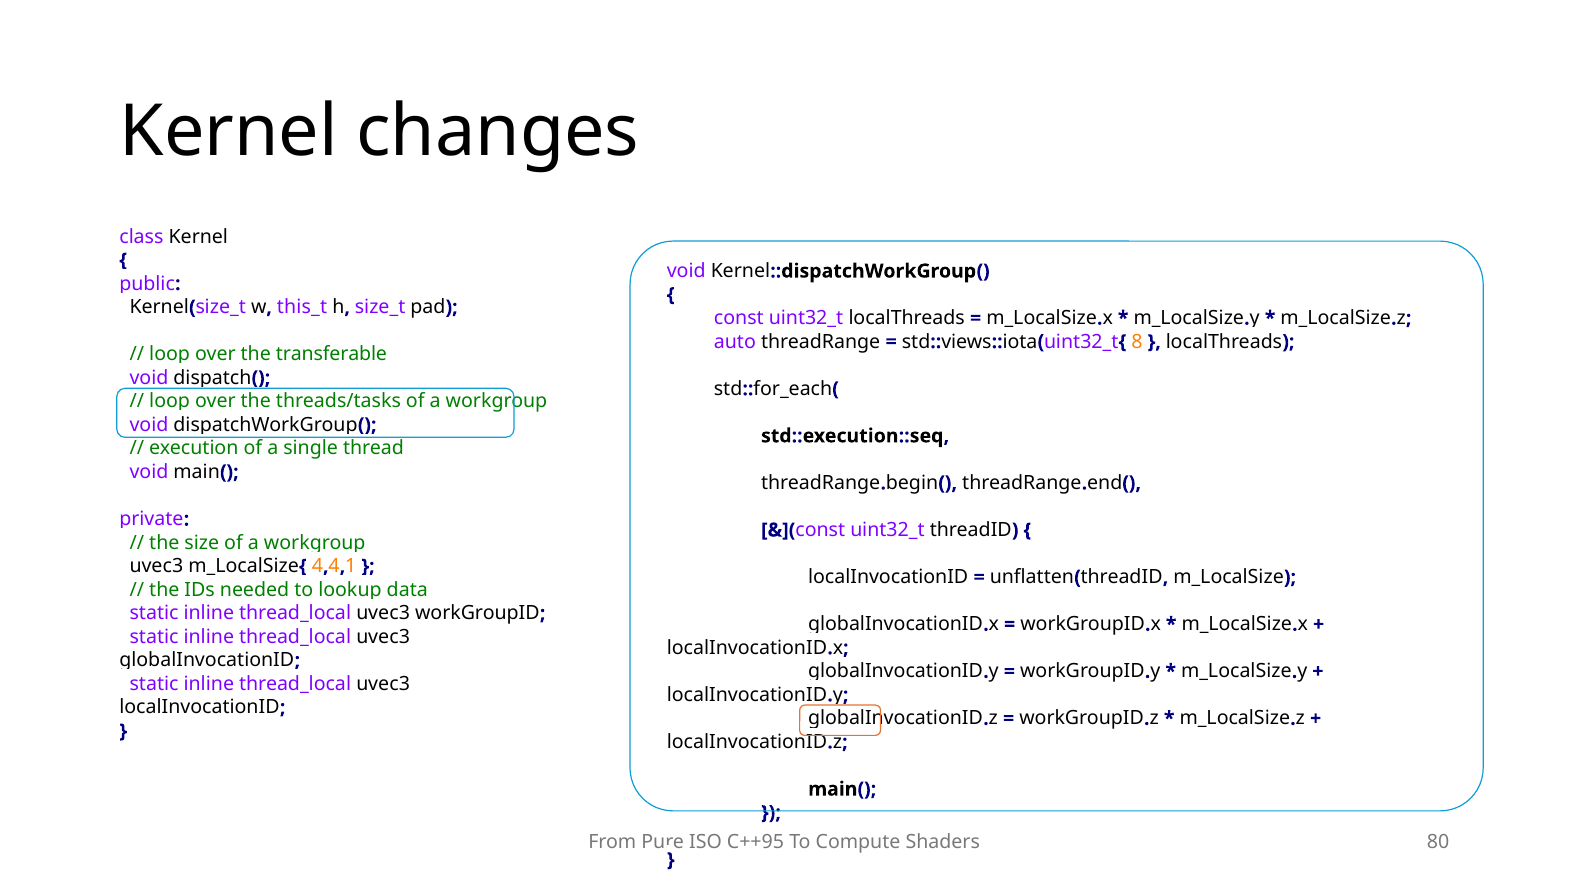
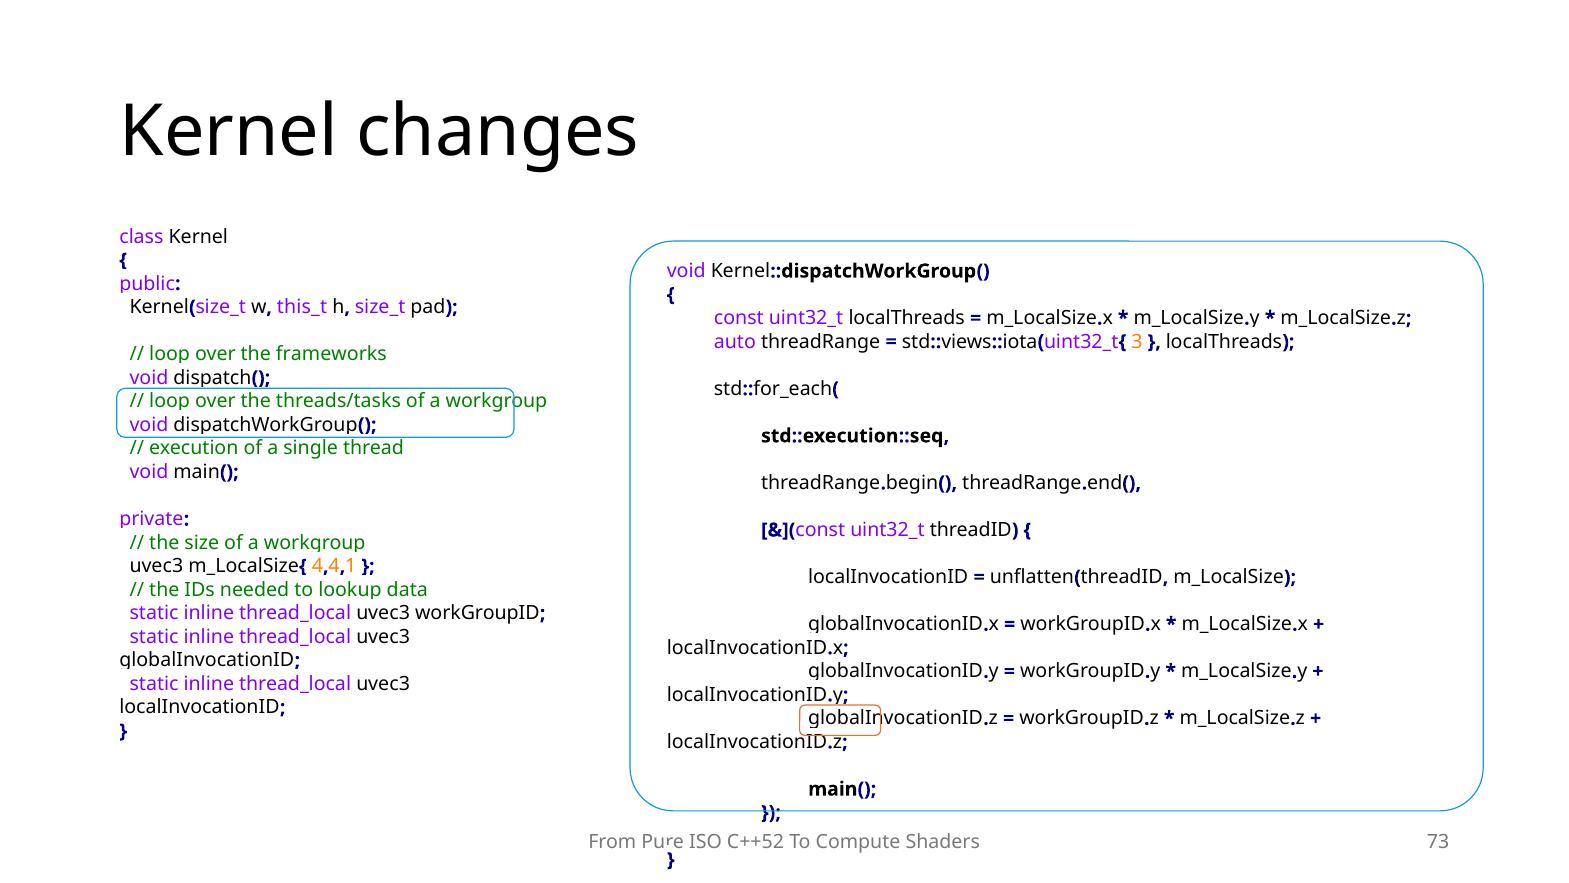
8: 8 -> 3 (1137, 342)
transferable: transferable -> frameworks (331, 354)
C++95: C++95 -> C++52 (756, 841)
80: 80 -> 73 (1438, 841)
